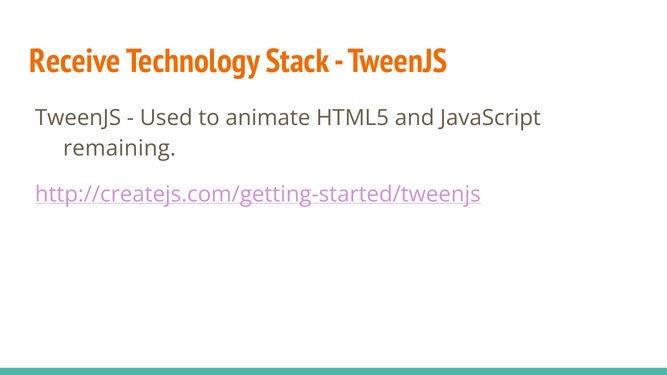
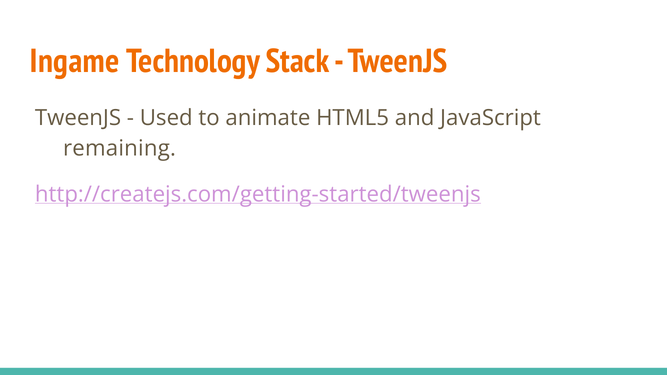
Receive: Receive -> Ingame (75, 61)
